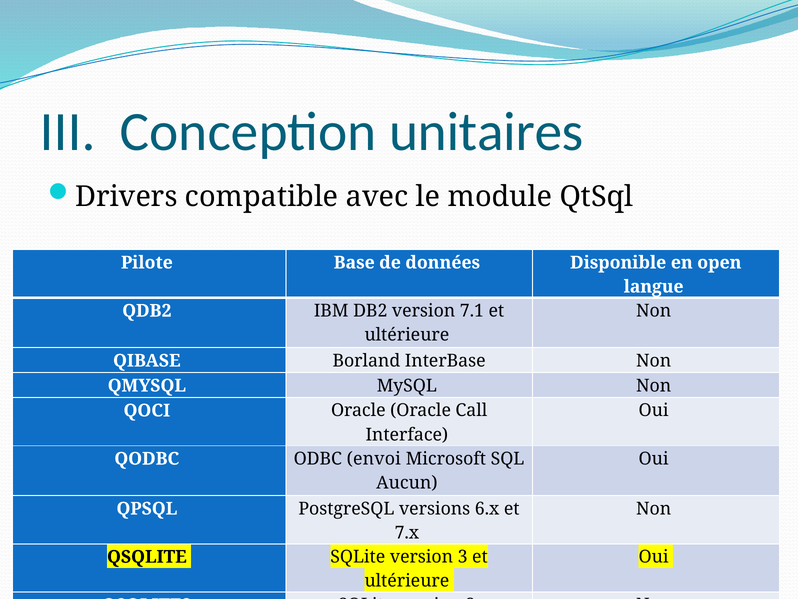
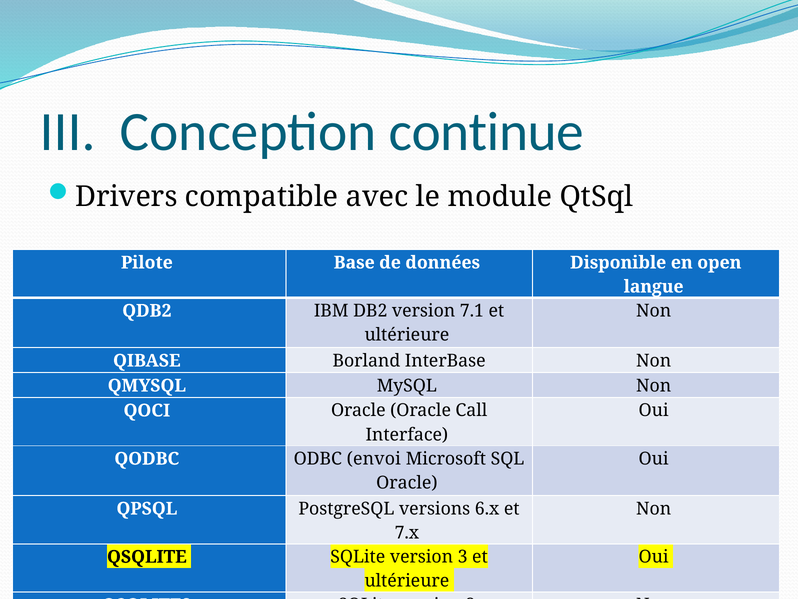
unitaires: unitaires -> continue (486, 132)
Aucun: Aucun -> Oracle (407, 482)
